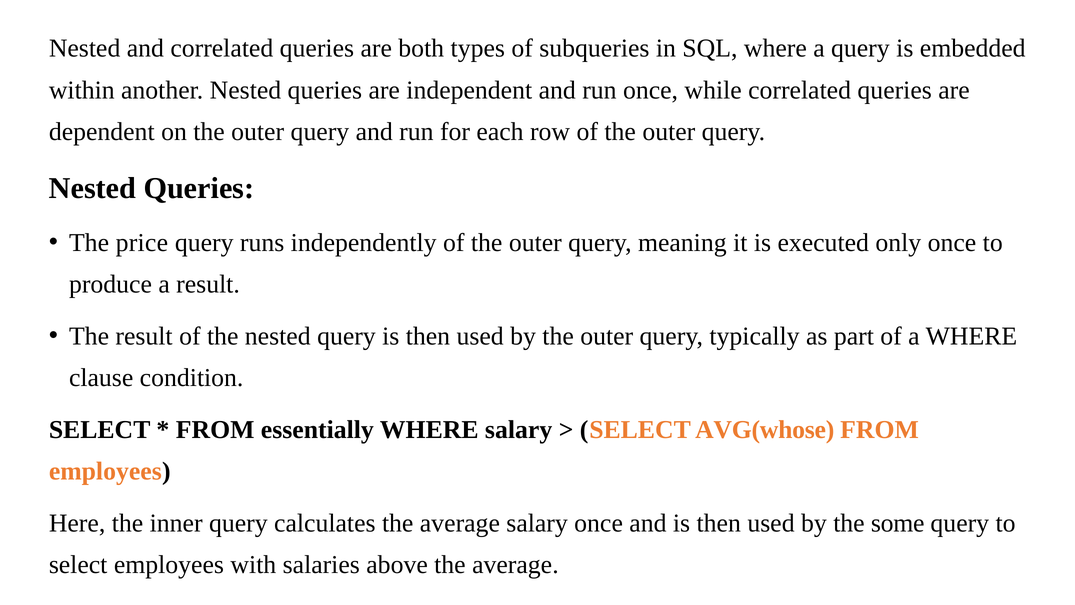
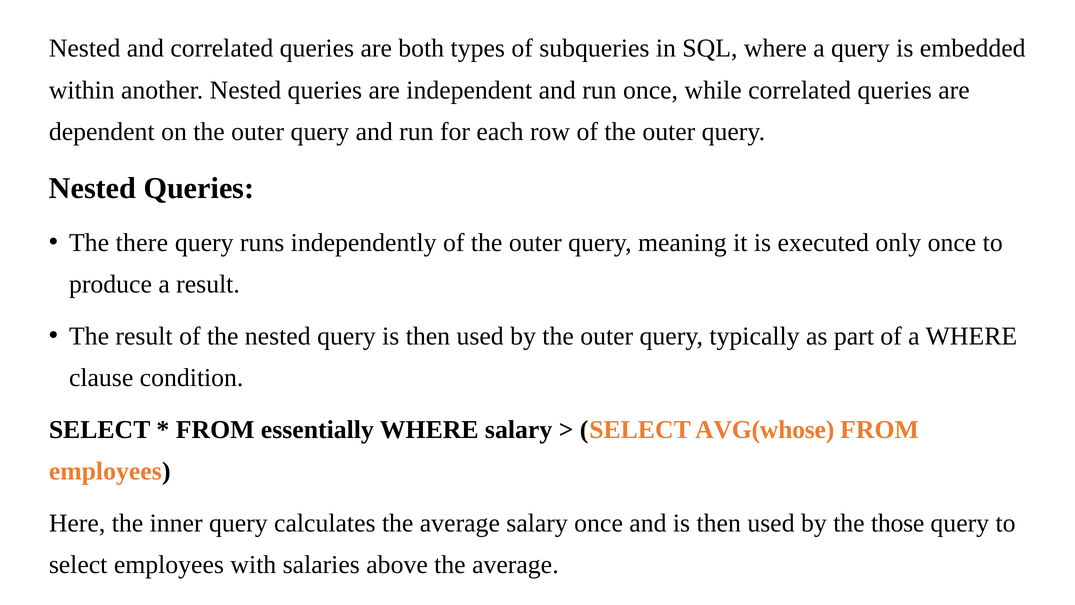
price: price -> there (142, 243)
some: some -> those (898, 523)
